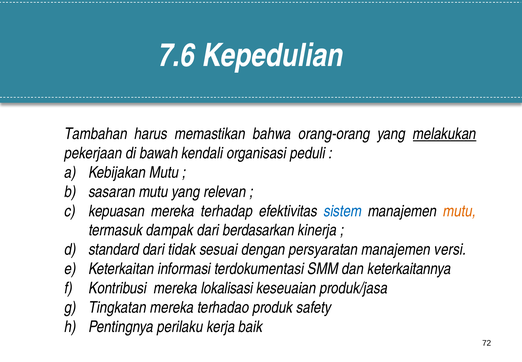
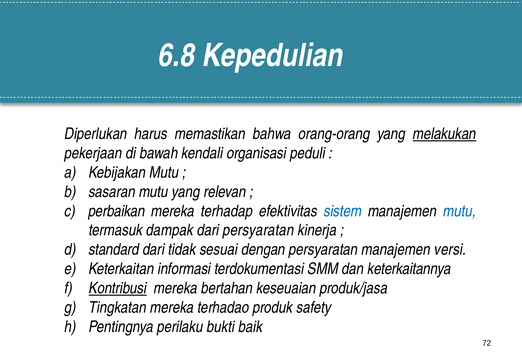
7.6: 7.6 -> 6.8 (177, 55)
Tambahan: Tambahan -> Diperlukan (96, 134)
kepuasan: kepuasan -> perbaikan (117, 211)
mutu colour: orange -> blue (460, 211)
dari berdasarkan: berdasarkan -> persyaratan (259, 230)
Kontribusi underline: none -> present (118, 288)
lokalisasi: lokalisasi -> bertahan (227, 288)
kerja: kerja -> bukti (221, 326)
